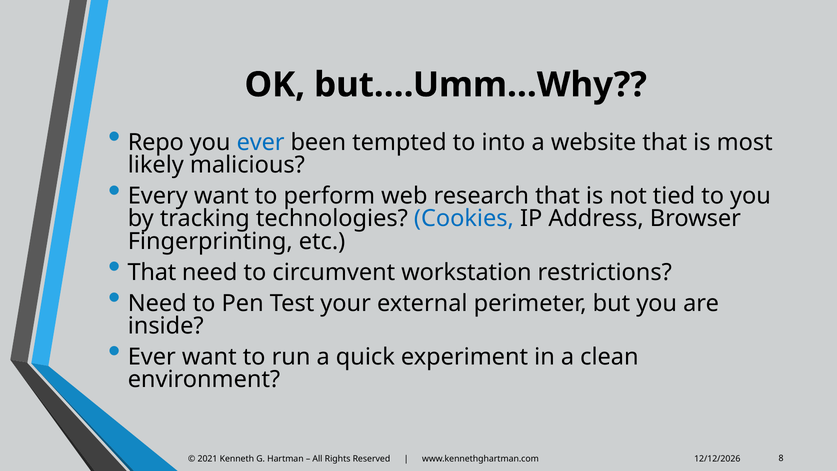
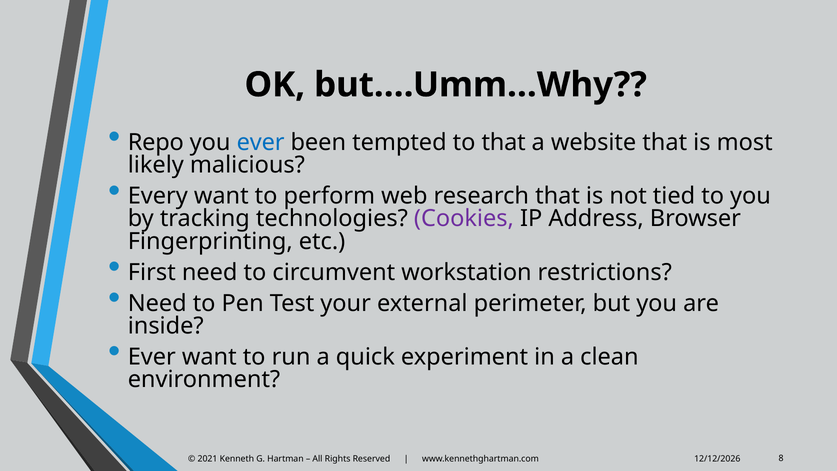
to into: into -> that (504, 142)
Cookies colour: blue -> purple (464, 219)
That: That -> First (152, 272)
